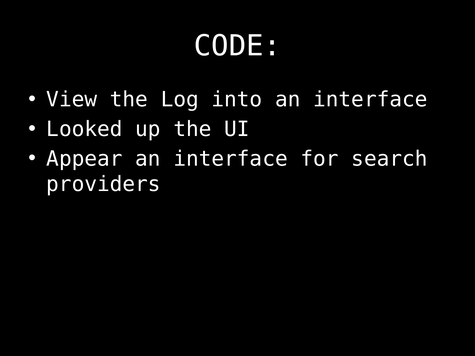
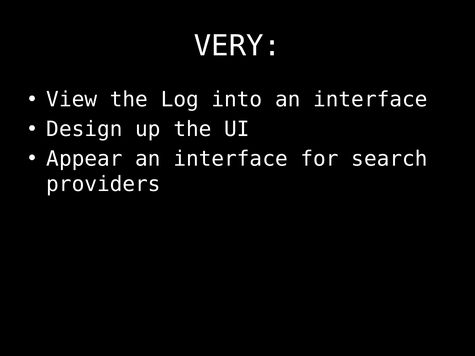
CODE: CODE -> VERY (237, 46)
Looked: Looked -> Design (84, 129)
